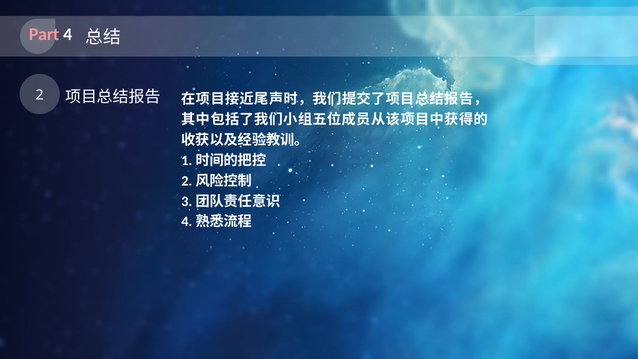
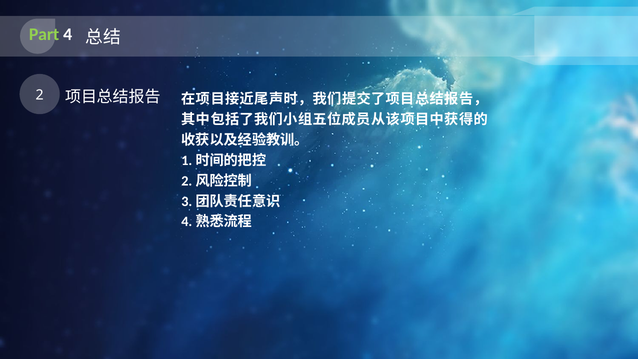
Part colour: pink -> light green (44, 35)
